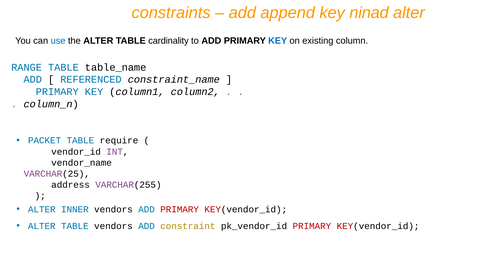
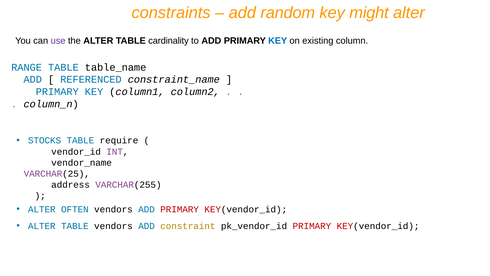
append: append -> random (288, 13)
ninad: ninad -> might (369, 13)
use colour: blue -> purple (58, 41)
PACKET: PACKET -> STOCKS (45, 140)
INNER: INNER -> OFTEN (75, 209)
